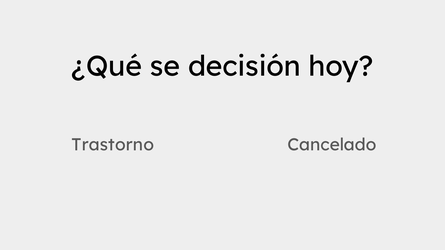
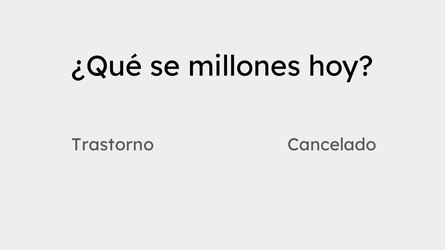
decisión: decisión -> millones (244, 67)
